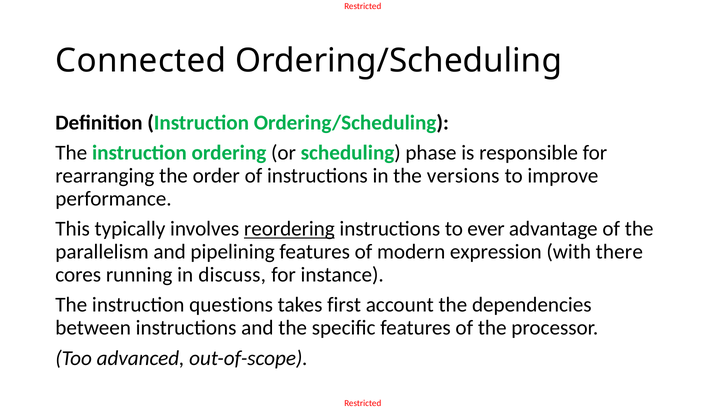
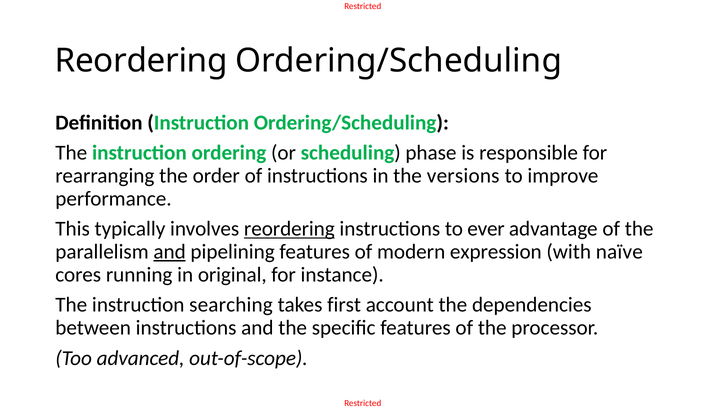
Connected: Connected -> Reordering (141, 61)
and underline: none -> present (170, 252)
there: there -> naïve (619, 252)
discuss: discuss -> original (232, 275)
questions: questions -> searching (231, 305)
